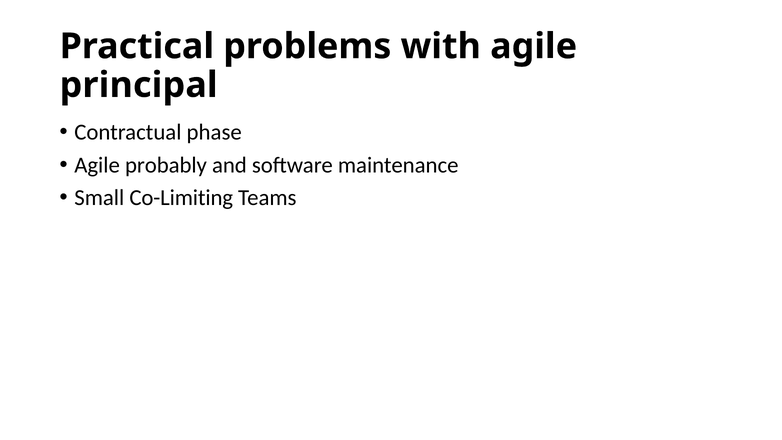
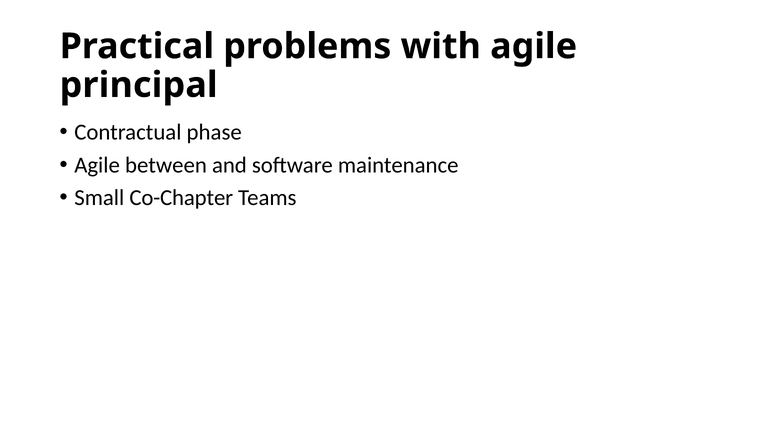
probably: probably -> between (166, 165)
Co-Limiting: Co-Limiting -> Co-Chapter (181, 198)
